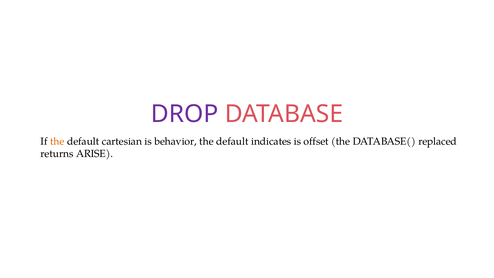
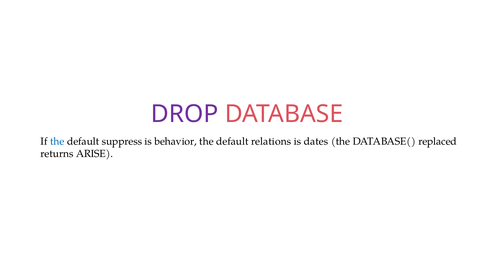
the colour: orange -> blue (57, 141)
cartesian: cartesian -> suppress (122, 141)
indicates: indicates -> relations (271, 141)
offset: offset -> dates (316, 141)
